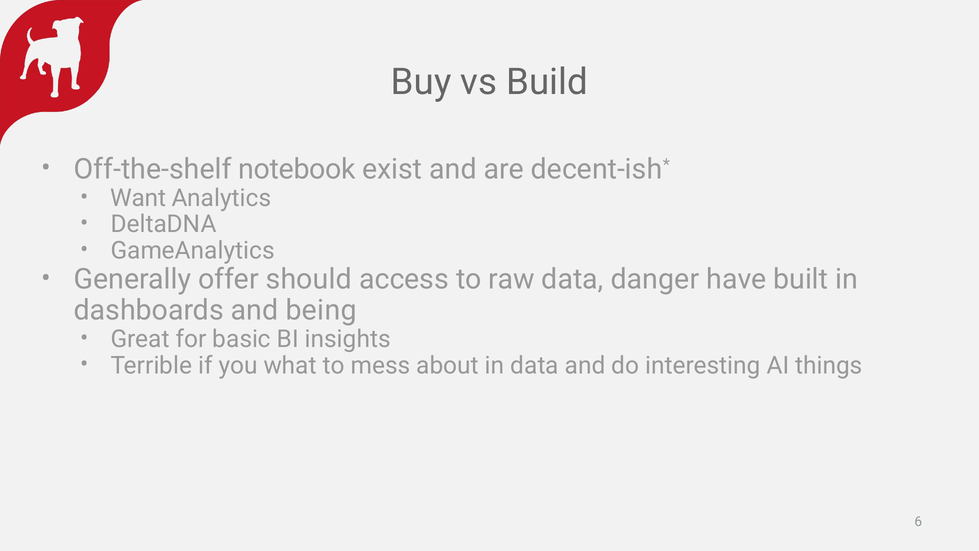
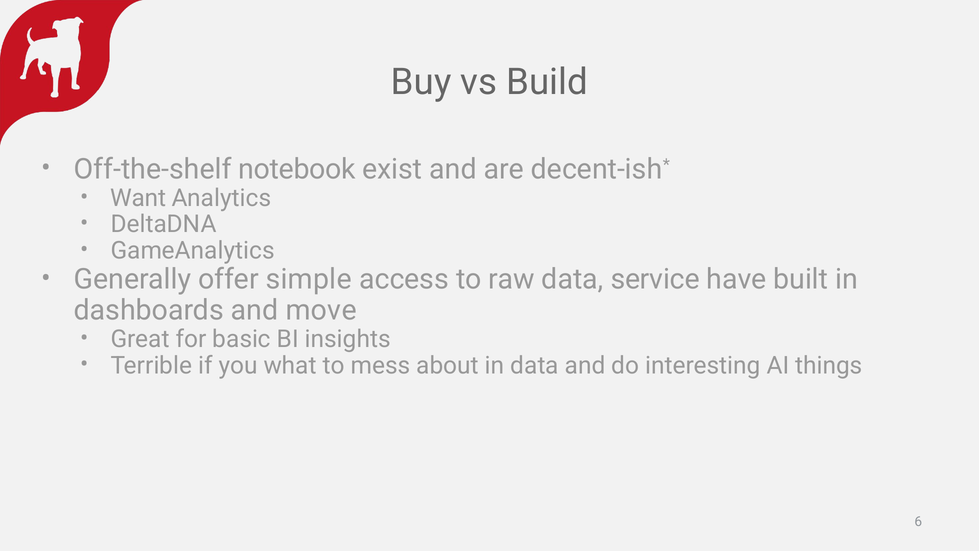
should: should -> simple (309, 279)
danger: danger -> service (655, 279)
being: being -> move (321, 310)
